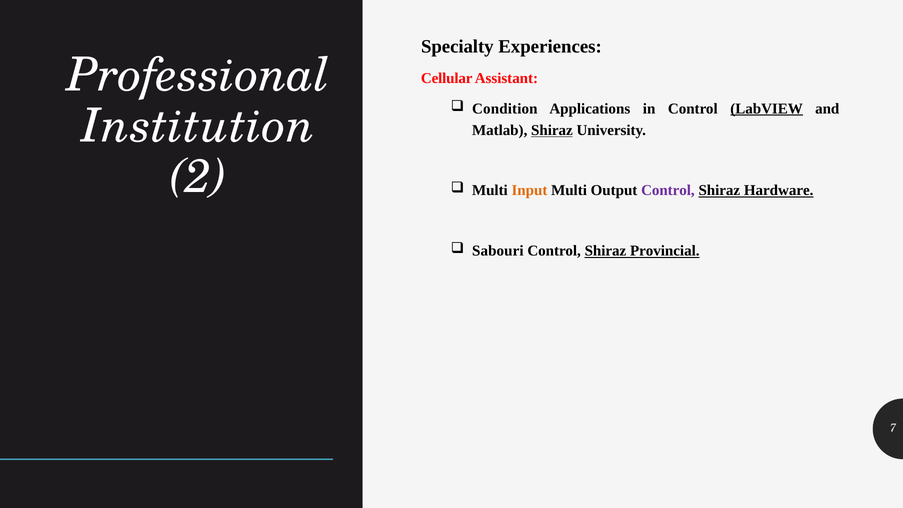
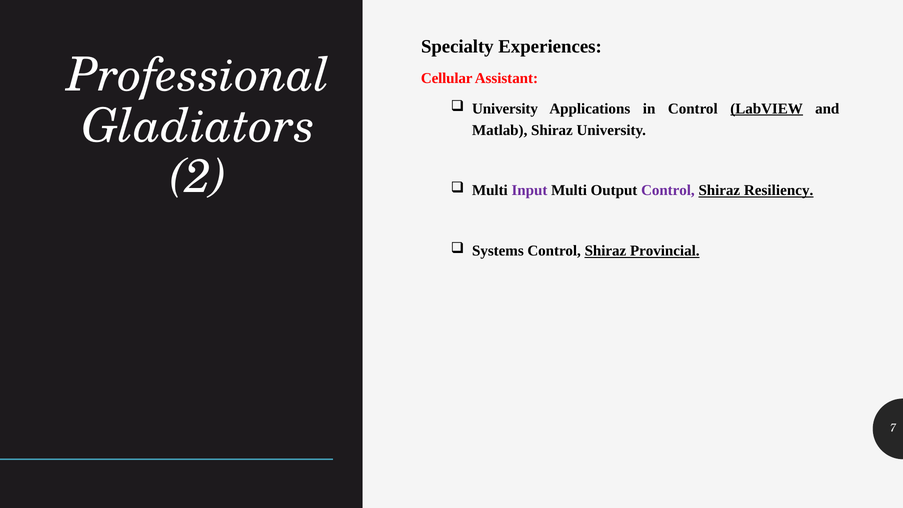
Condition: Condition -> University (505, 109)
Institution: Institution -> Gladiators (198, 126)
Shiraz underline: present -> none (552, 130)
Input colour: orange -> purple (529, 190)
Hardware: Hardware -> Resiliency (779, 190)
Sabouri: Sabouri -> Systems (498, 251)
